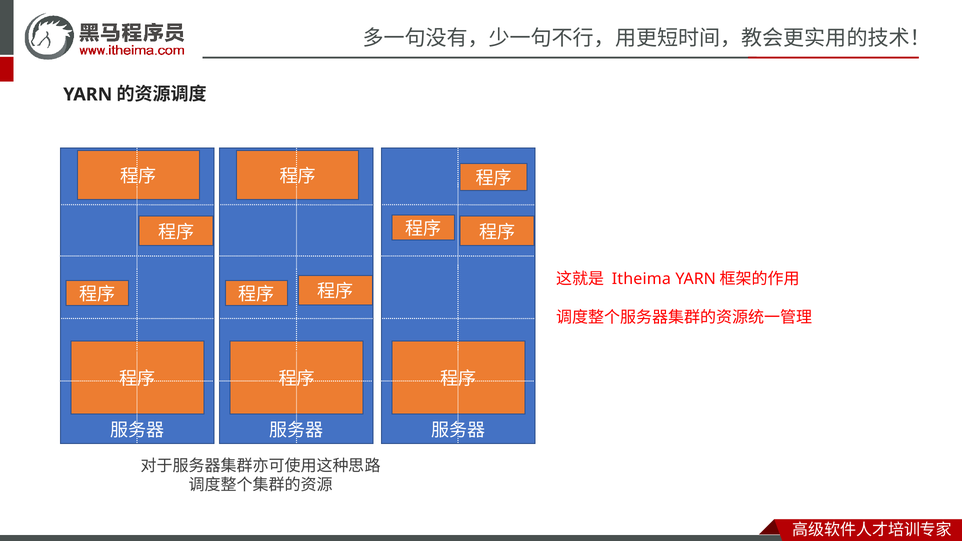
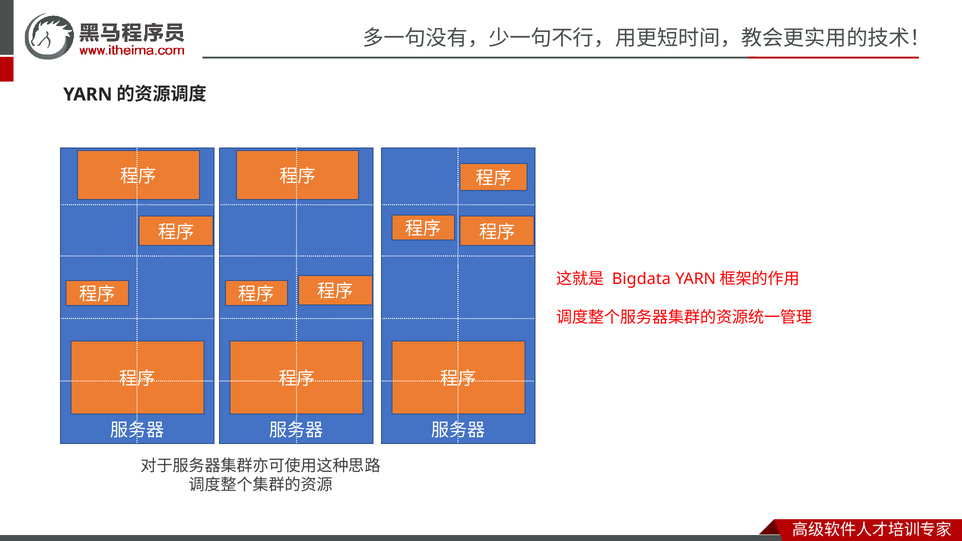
Itheima: Itheima -> Bigdata (641, 279)
